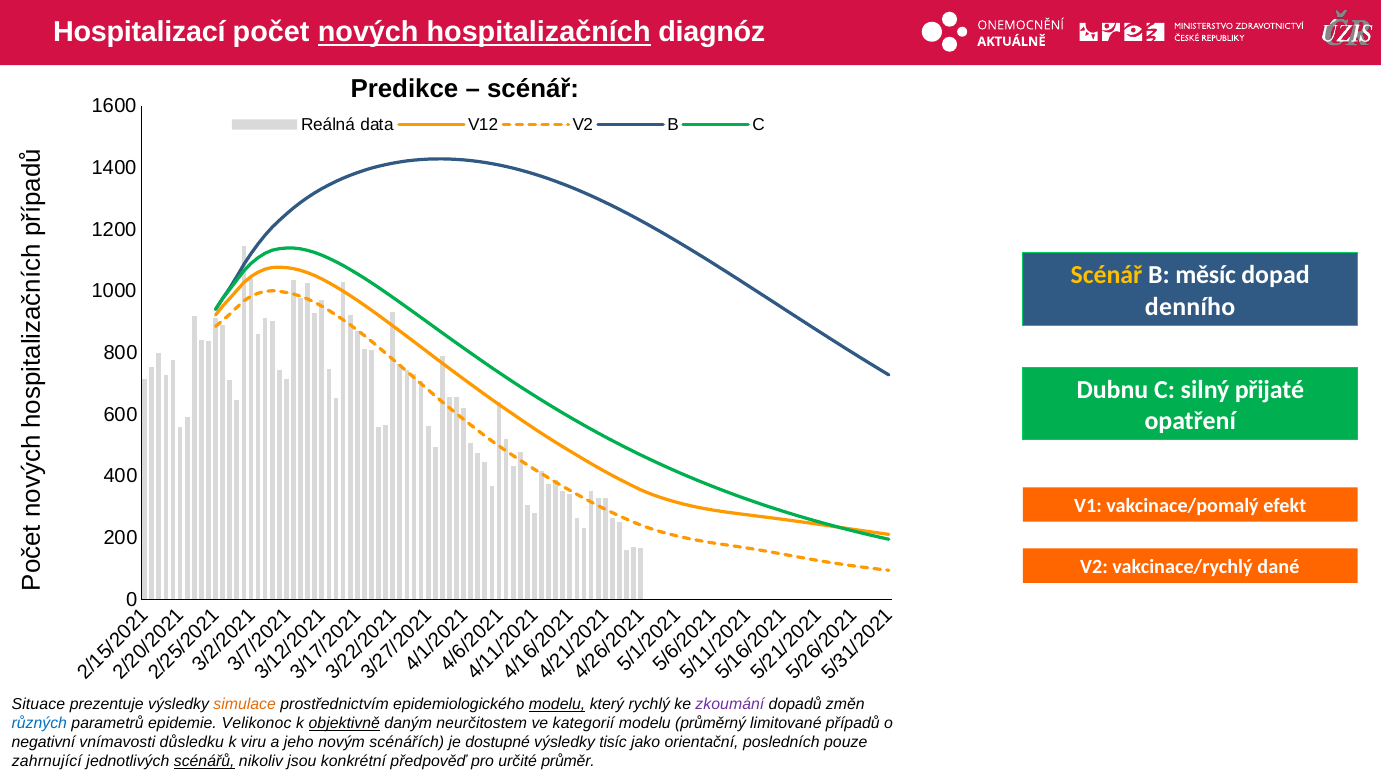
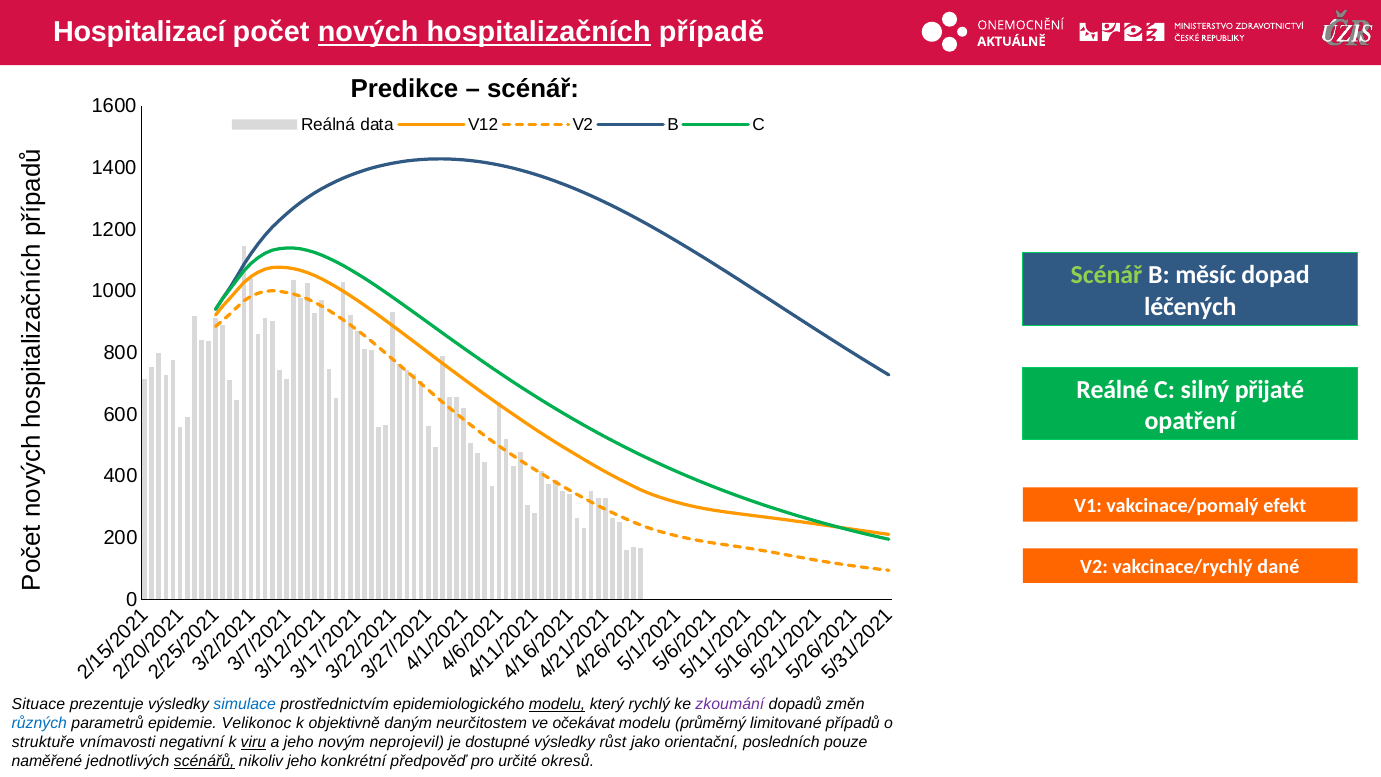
diagnóz: diagnóz -> případě (712, 32)
Scénář colour: yellow -> light green (1106, 275)
denního: denního -> léčených (1190, 306)
Dubnu: Dubnu -> Reálné (1113, 390)
simulace colour: orange -> blue (245, 704)
objektivně underline: present -> none (344, 723)
kategorií: kategorií -> očekávat (584, 723)
negativní: negativní -> struktuře (43, 742)
důsledku: důsledku -> negativní (192, 742)
viru underline: none -> present (253, 742)
scénářích: scénářích -> neprojevil (407, 742)
tisíc: tisíc -> růst (613, 742)
zahrnující: zahrnující -> naměřené (47, 761)
nikoliv jsou: jsou -> jeho (302, 761)
průměr: průměr -> okresů (568, 761)
